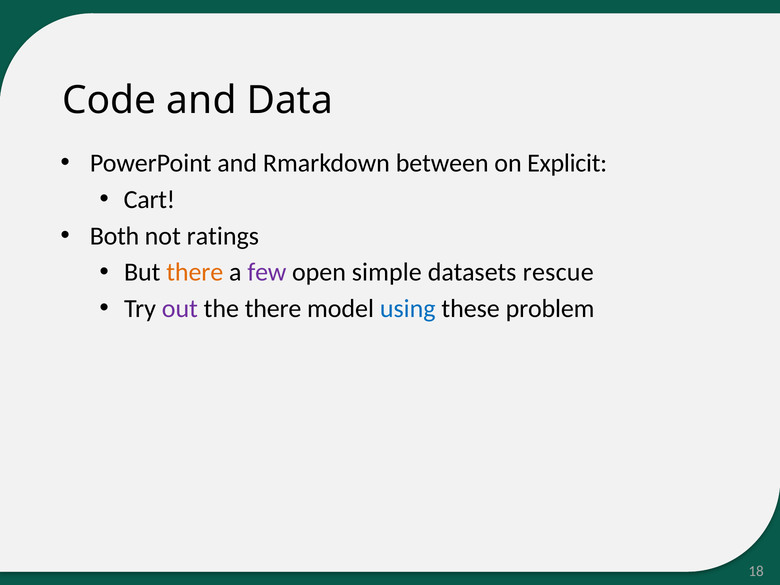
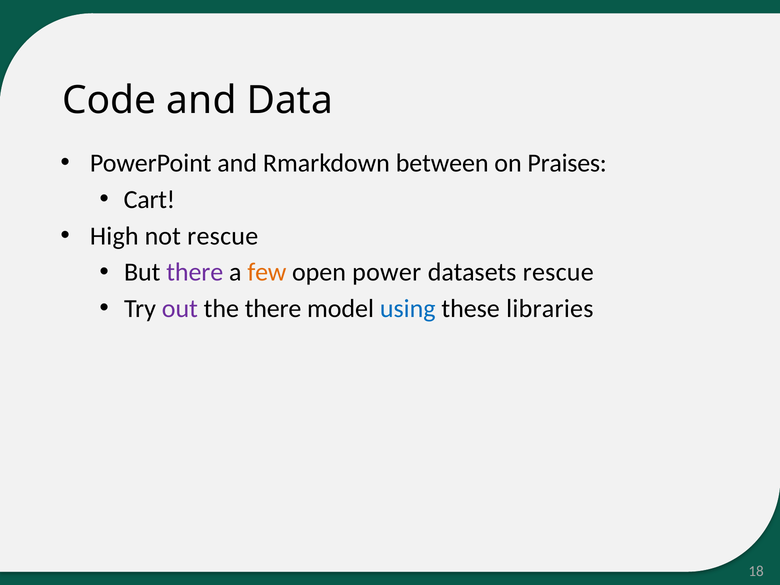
Explicit: Explicit -> Praises (567, 163)
Both: Both -> High (114, 236)
not ratings: ratings -> rescue (223, 236)
there colour: orange -> purple (195, 272)
few colour: purple -> orange (267, 272)
simple: simple -> power (387, 272)
problem: problem -> libraries (550, 309)
